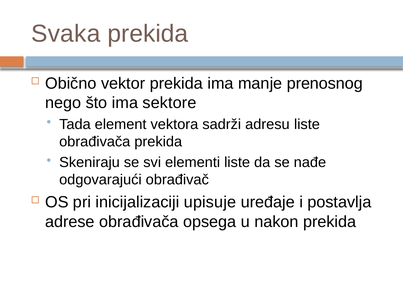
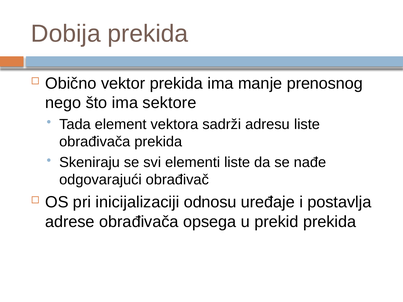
Svaka: Svaka -> Dobija (66, 34)
upisuje: upisuje -> odnosu (210, 202)
nakon: nakon -> prekid (276, 222)
